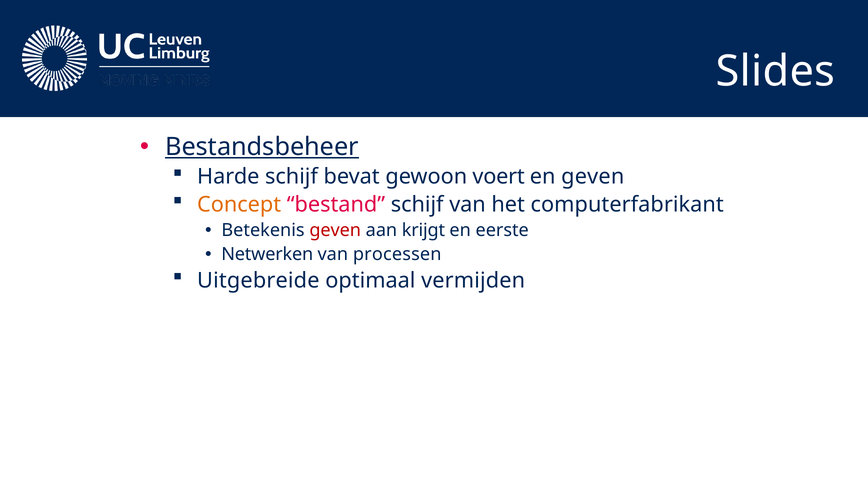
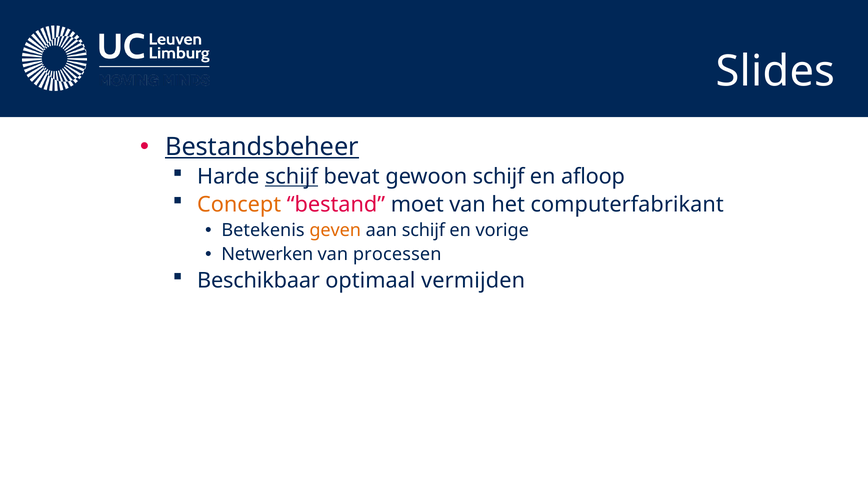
schijf underline: none -> present (291, 177)
gewoon voert: voert -> schijf (499, 177)
en geven: geven -> afloop (593, 177)
bestand schijf: schijf -> moet (417, 205)
geven colour: red -> orange (335, 231)
aan krijgt: krijgt -> schijf (423, 231)
eerste: eerste -> vorige (502, 231)
Uitgebreide: Uitgebreide -> Beschikbaar (258, 281)
